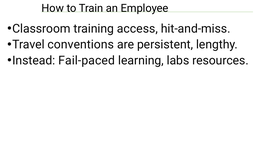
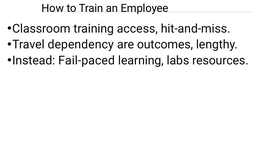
conventions: conventions -> dependency (81, 44)
persistent: persistent -> outcomes (165, 44)
